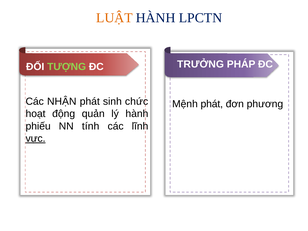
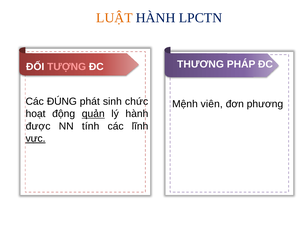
TƯỢNG colour: light green -> pink (67, 67)
TRƯỞNG: TRƯỞNG -> THƯƠNG (201, 64)
NHẬN: NHẬN -> ĐÚNG (62, 101)
Mệnh phát: phát -> viên (212, 104)
quản underline: none -> present (93, 114)
phiếu: phiếu -> được (38, 126)
